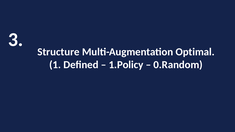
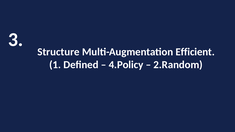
Optimal: Optimal -> Efficient (195, 52)
1.Policy: 1.Policy -> 4.Policy (126, 65)
0.Random: 0.Random -> 2.Random (178, 65)
